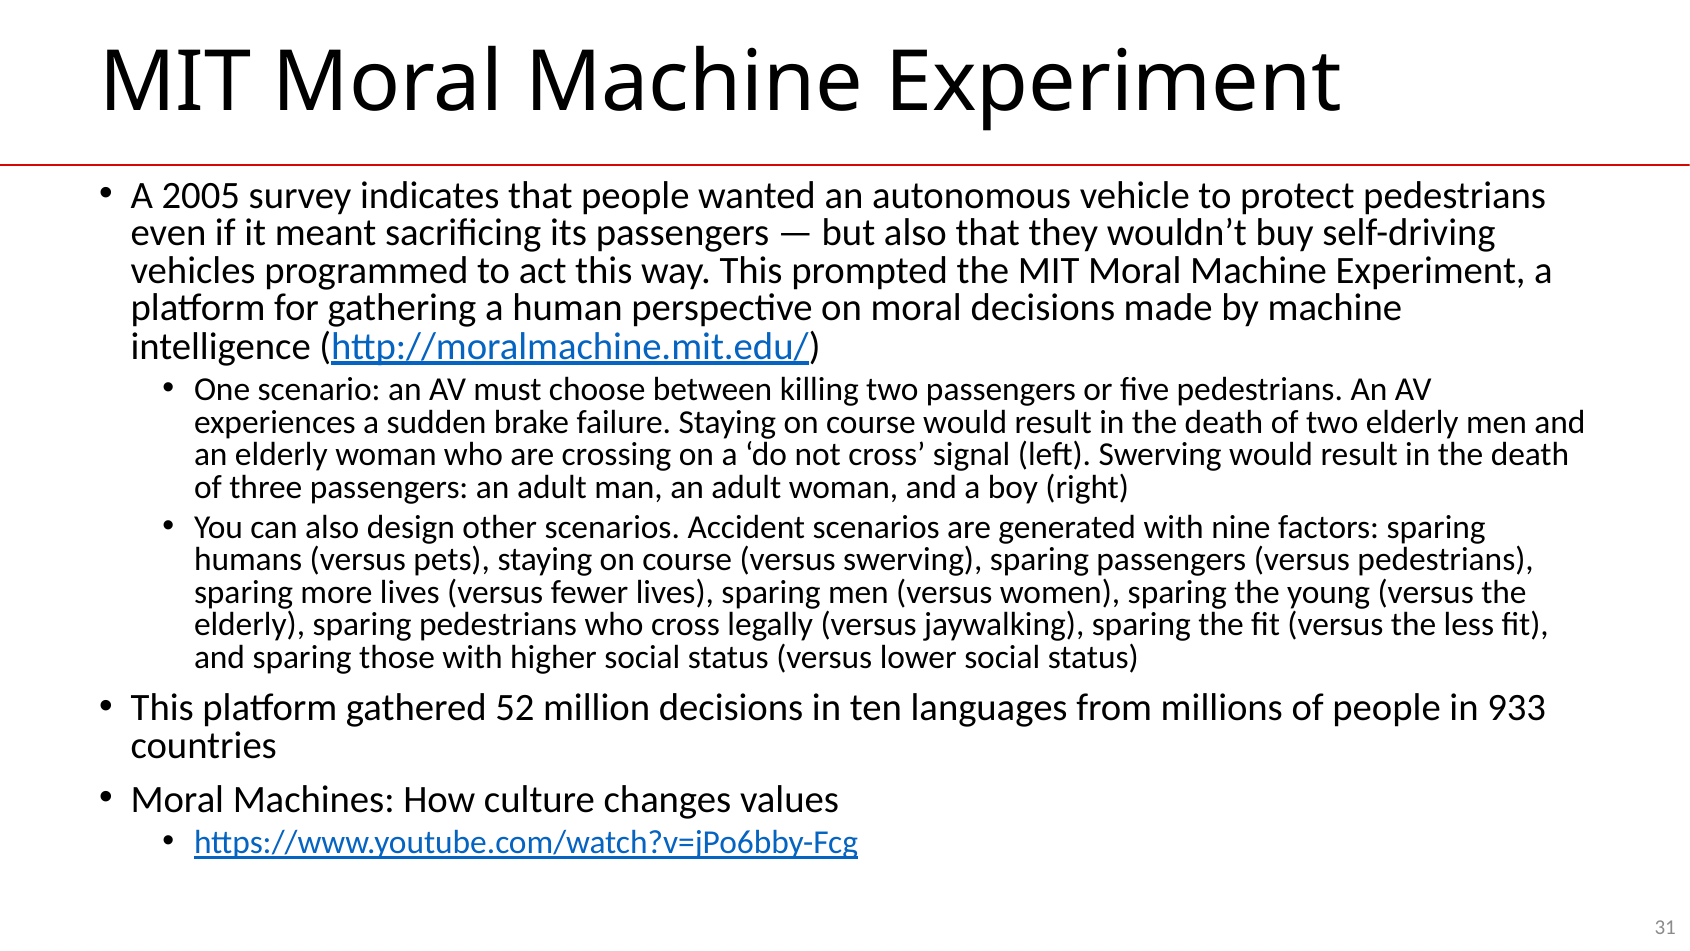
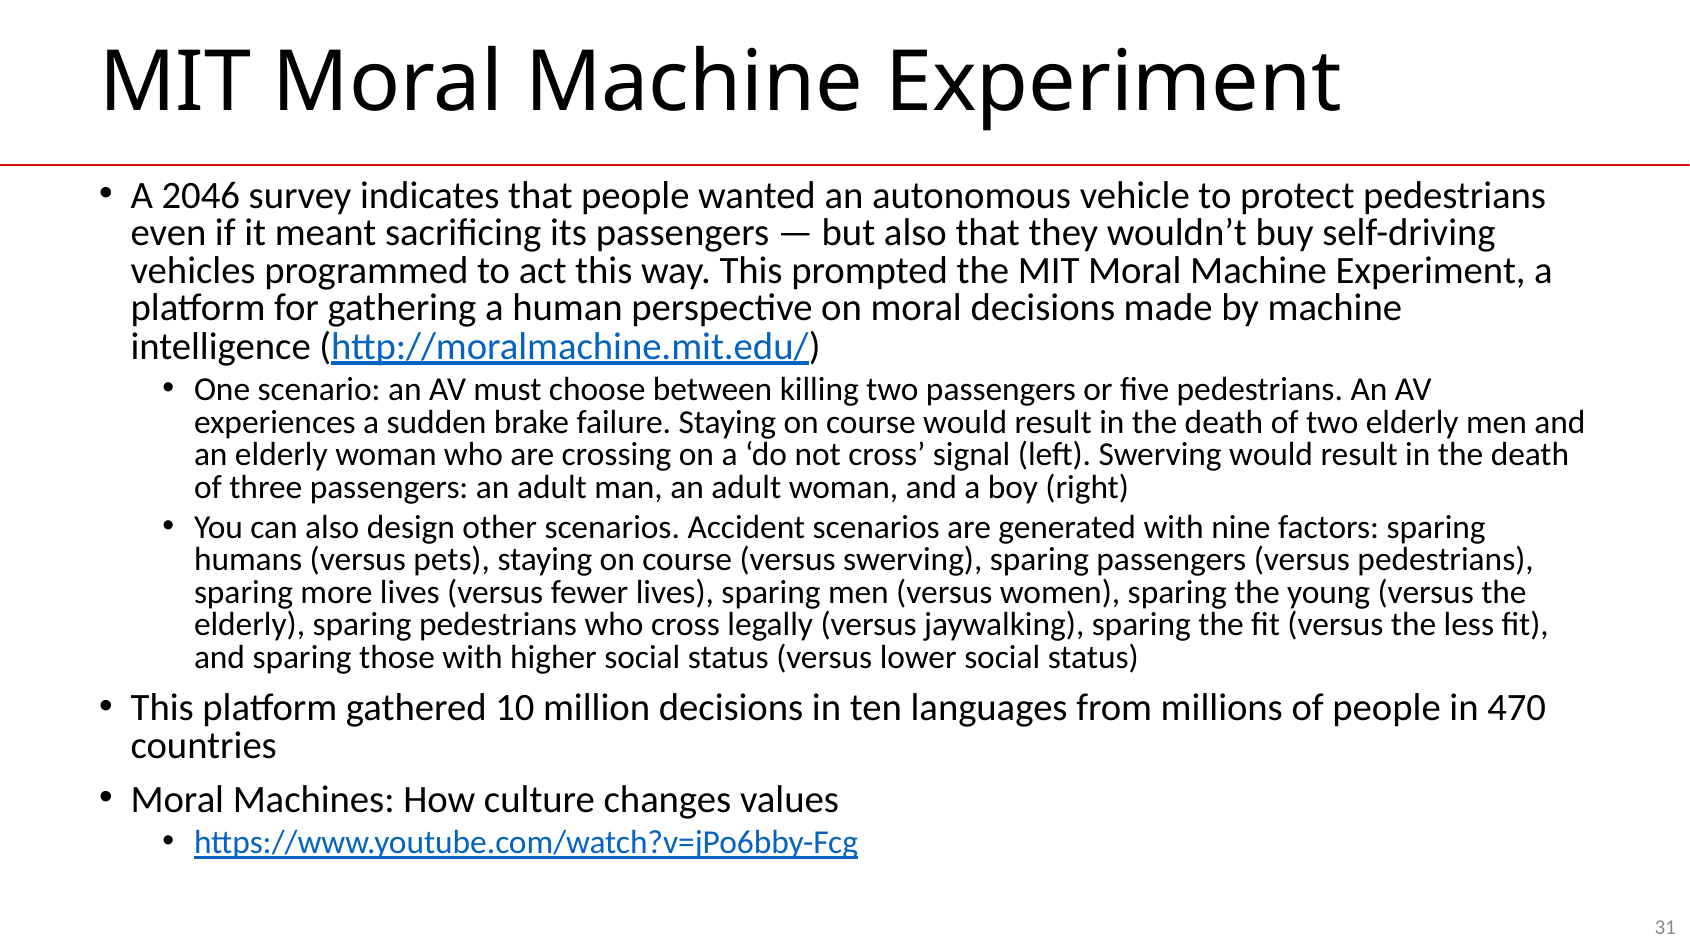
2005: 2005 -> 2046 (201, 195)
52: 52 -> 10 (515, 708)
933: 933 -> 470 (1517, 708)
